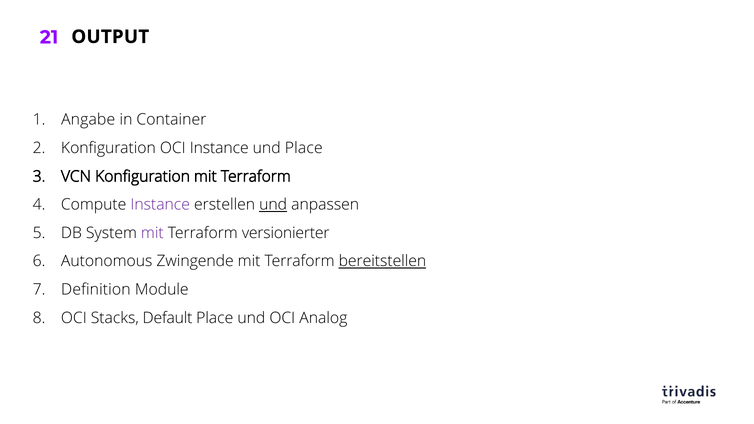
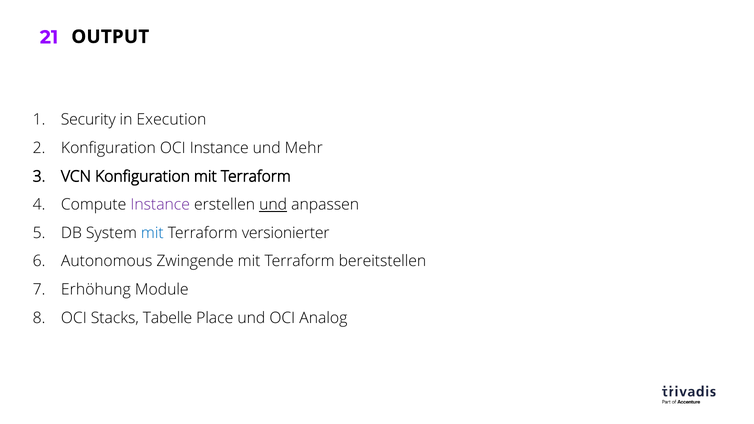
Angabe: Angabe -> Security (88, 120)
Container: Container -> Execution (171, 120)
und Place: Place -> Mehr (304, 148)
mit colour: purple -> blue (152, 233)
bereitstellen underline: present -> none (382, 261)
Definition: Definition -> Erhöhung (96, 290)
Default: Default -> Tabelle (168, 318)
